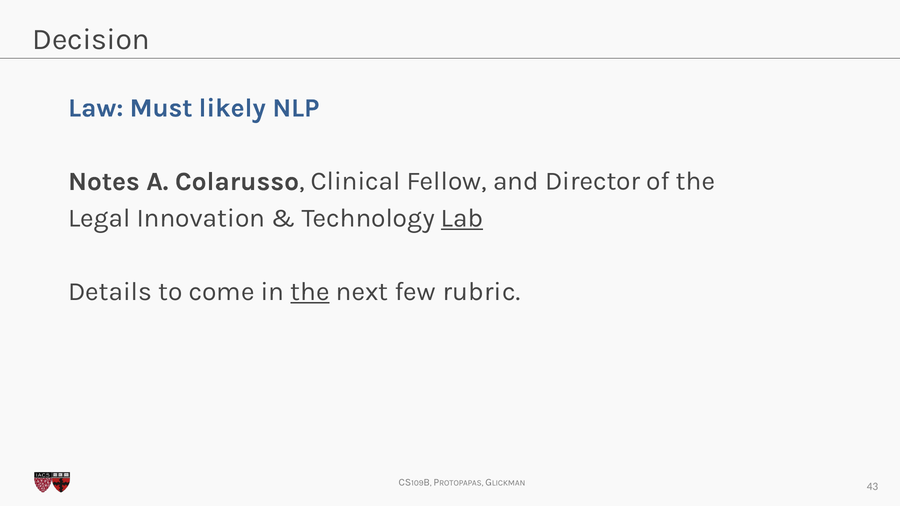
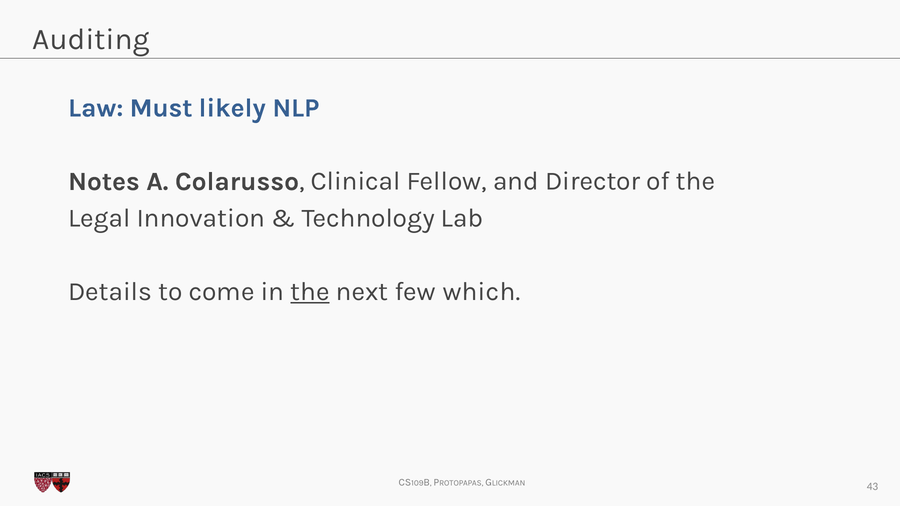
Decision: Decision -> Auditing (91, 39)
Lab underline: present -> none (462, 218)
rubric: rubric -> which (482, 292)
